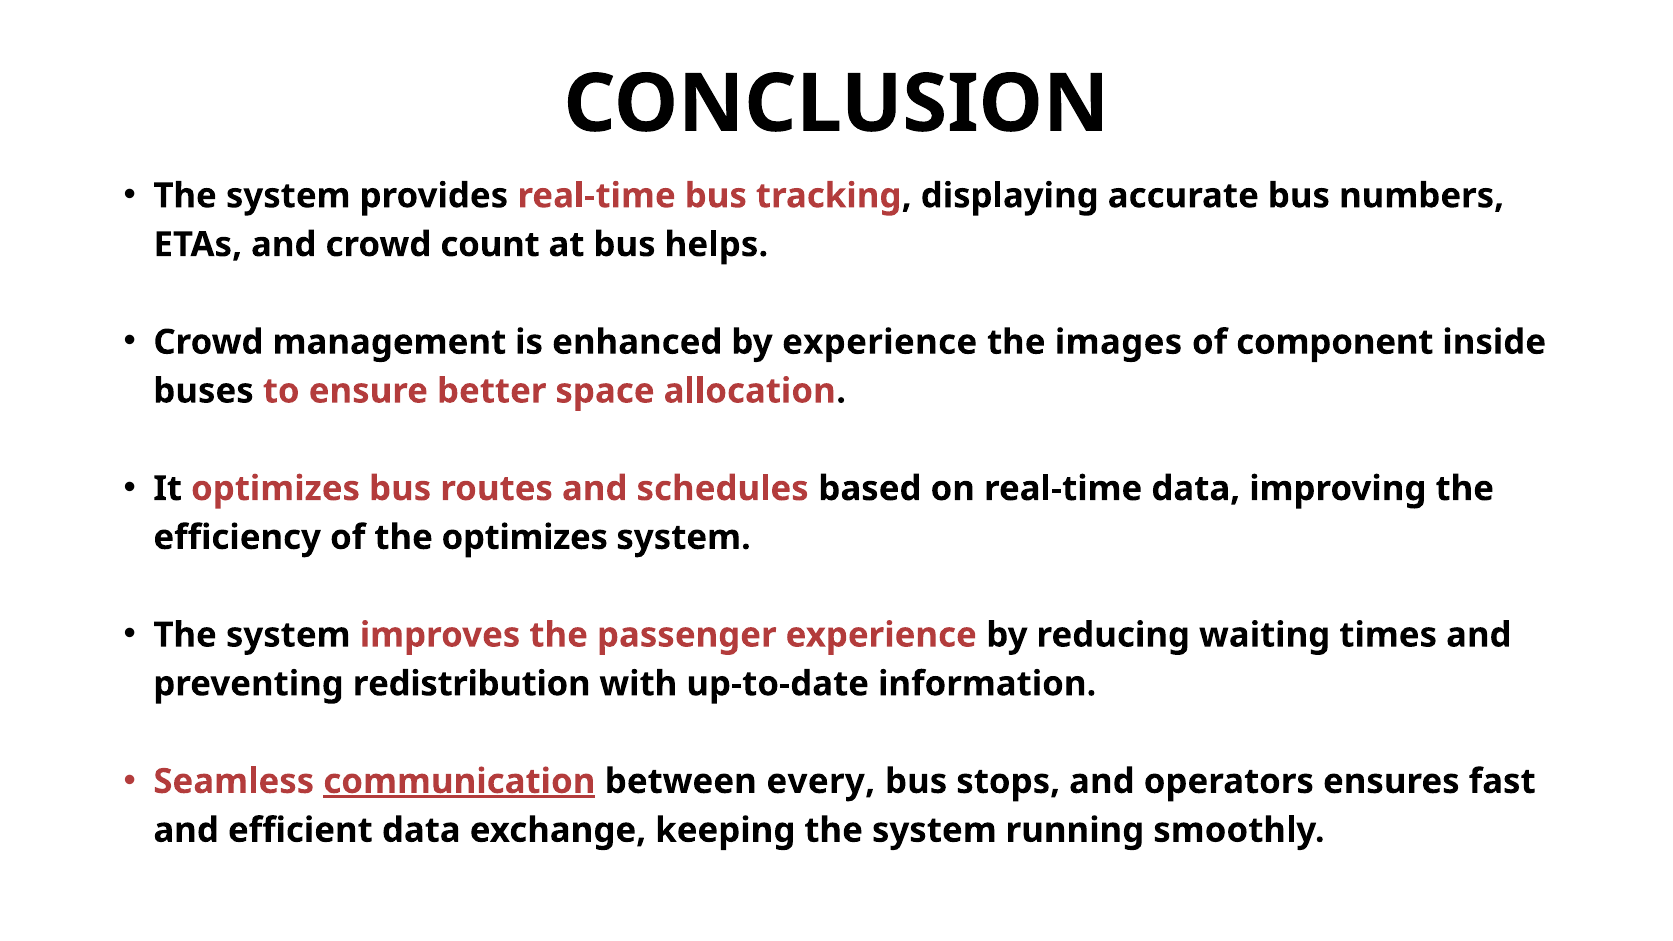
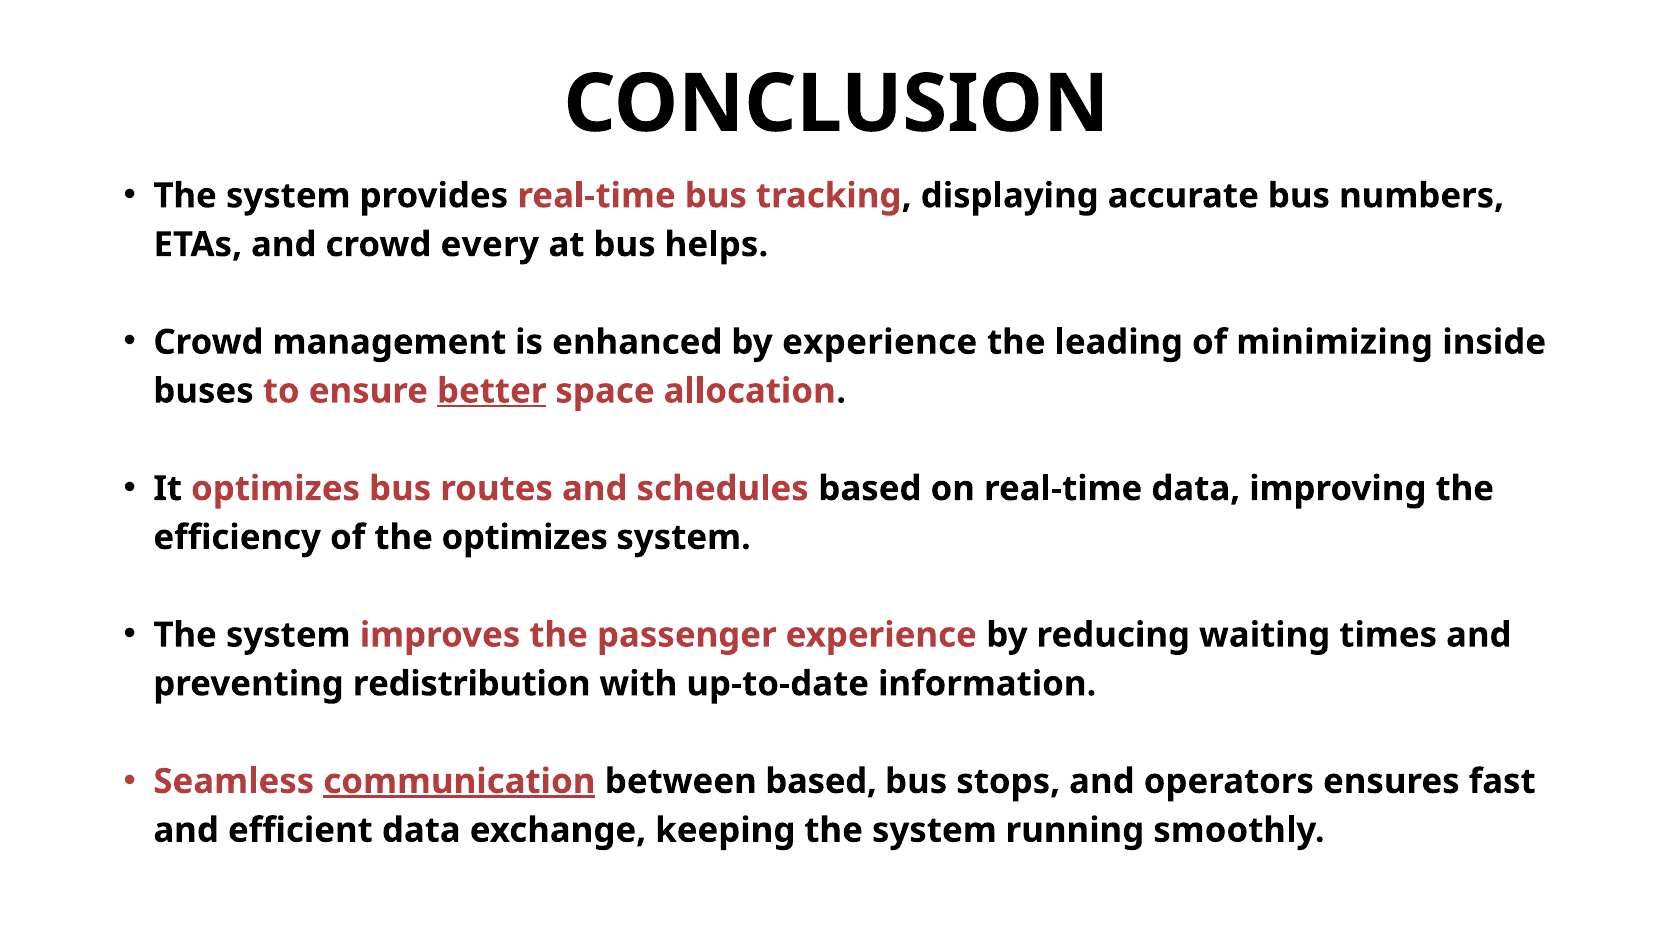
count: count -> every (490, 245)
images: images -> leading (1119, 342)
component: component -> minimizing (1335, 342)
better underline: none -> present (492, 391)
between every: every -> based (821, 782)
